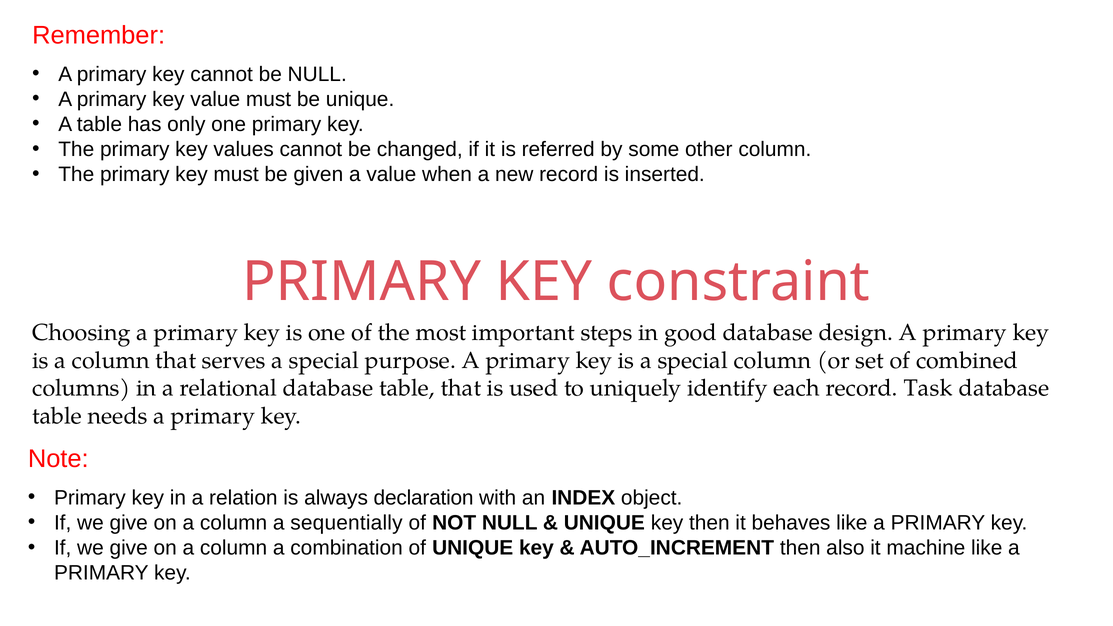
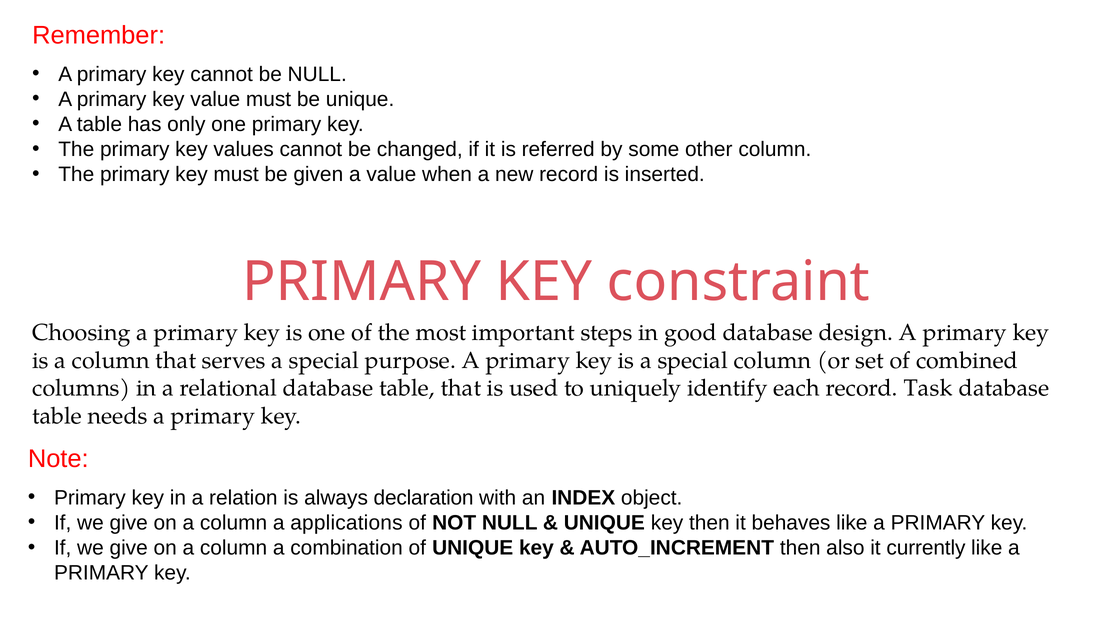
sequentially: sequentially -> applications (346, 523)
machine: machine -> currently (926, 548)
